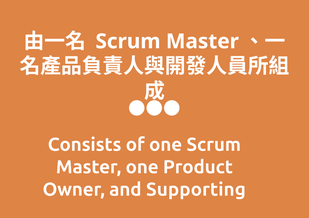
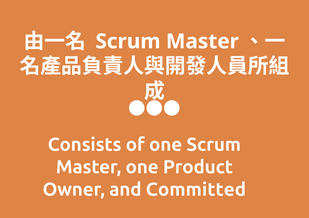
Supporting: Supporting -> Committed (196, 189)
